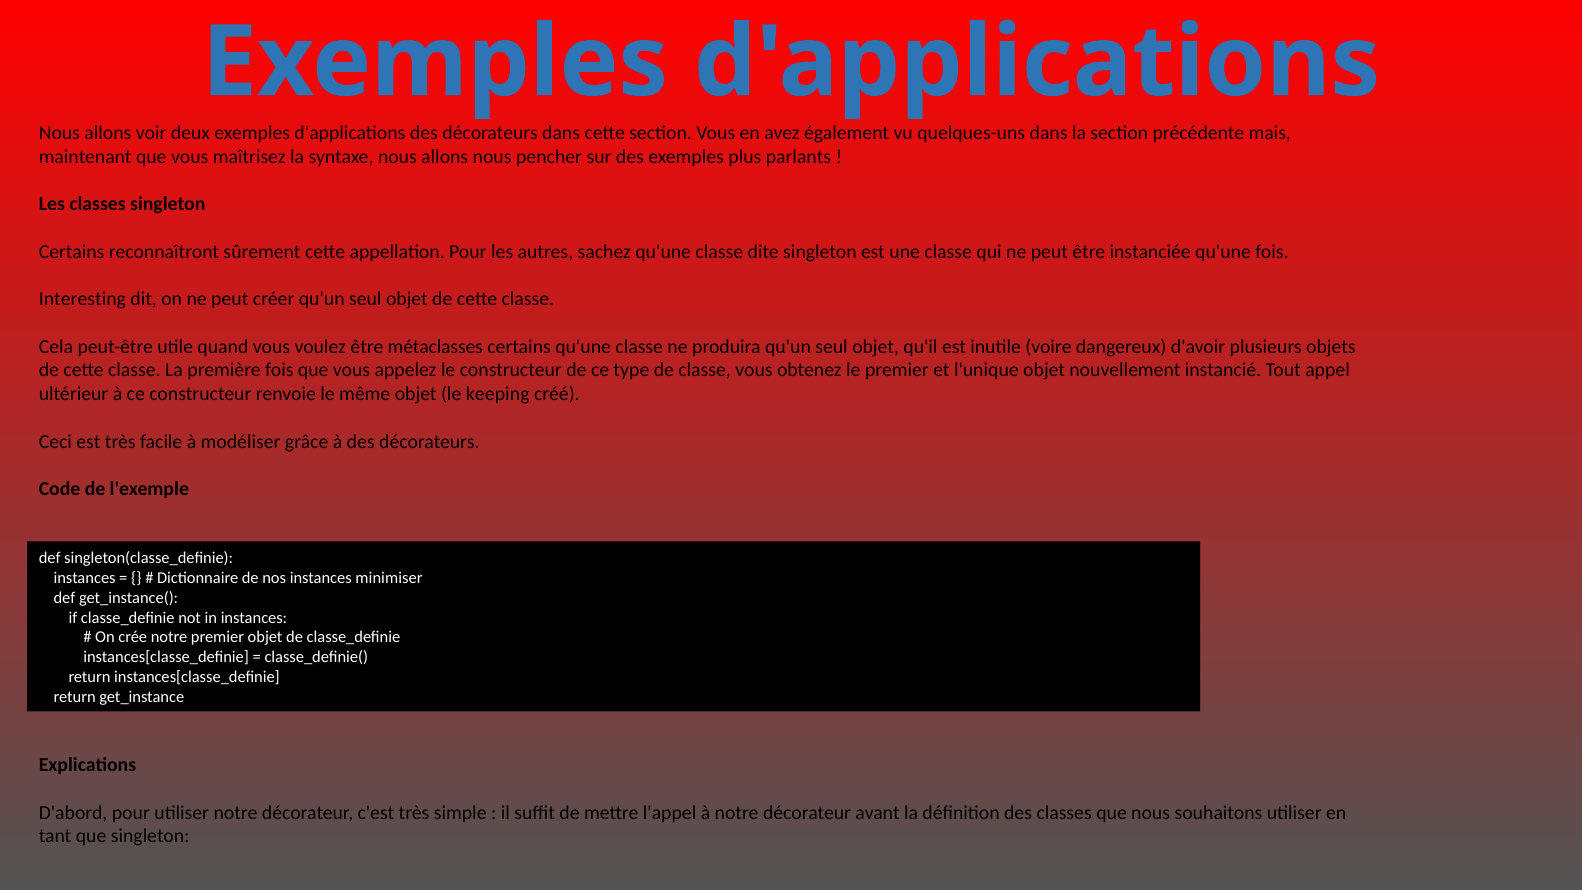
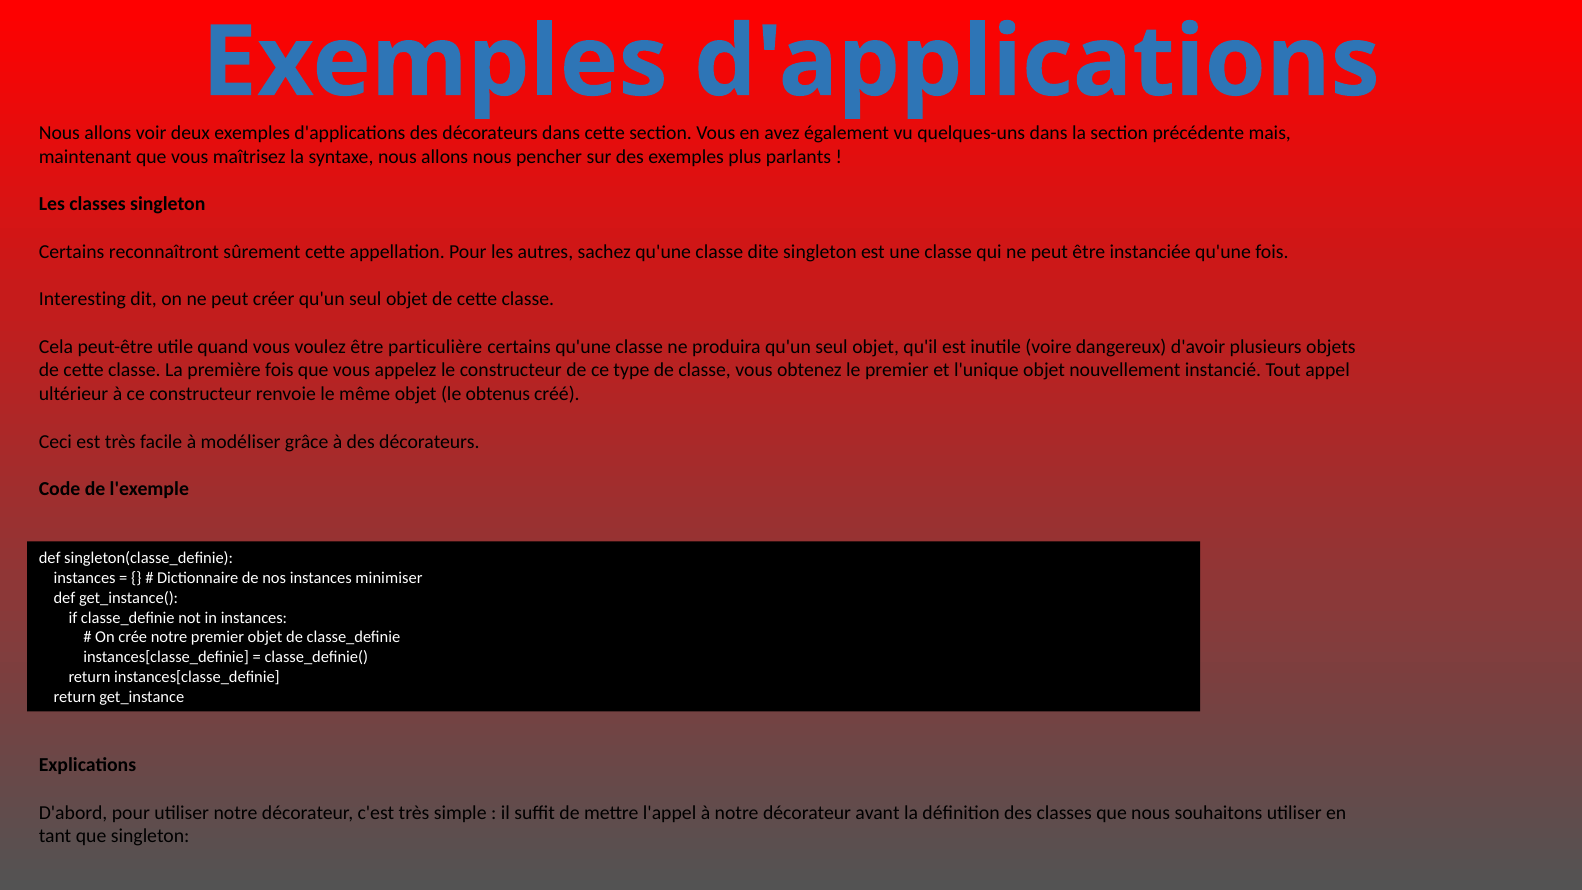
métaclasses: métaclasses -> particulière (435, 347)
keeping: keeping -> obtenus (498, 394)
